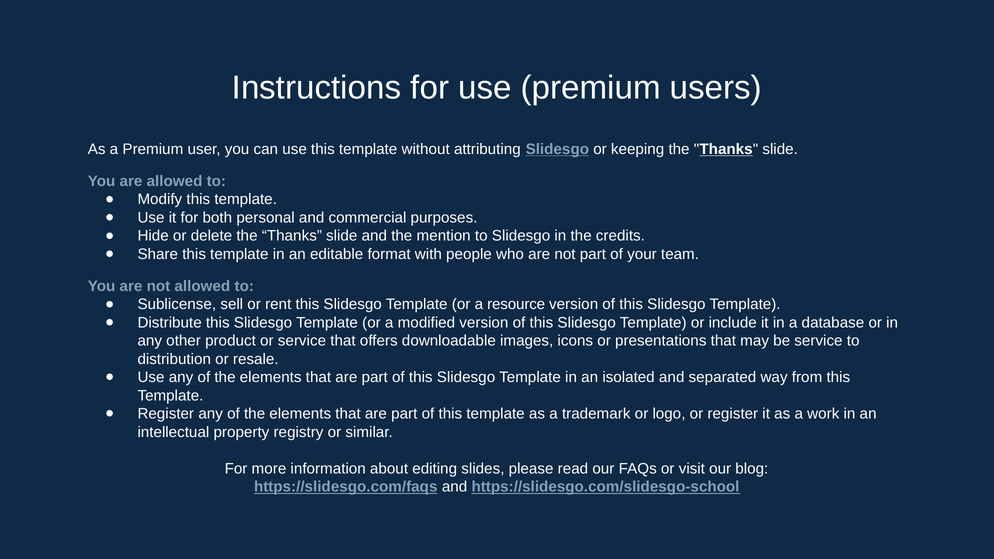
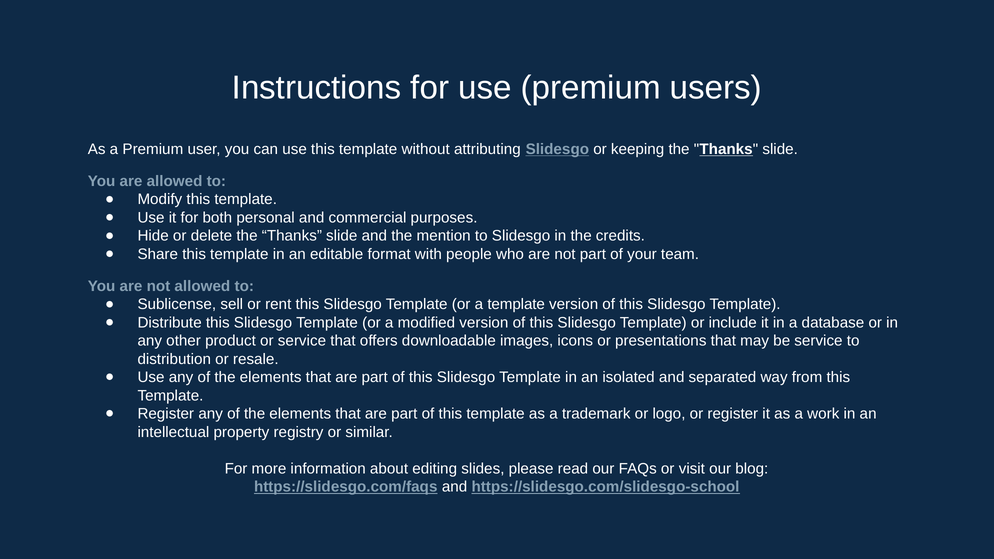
a resource: resource -> template (516, 304)
